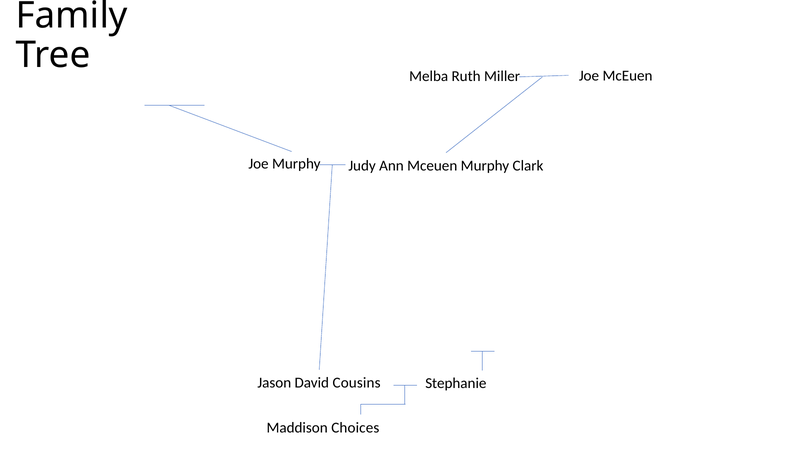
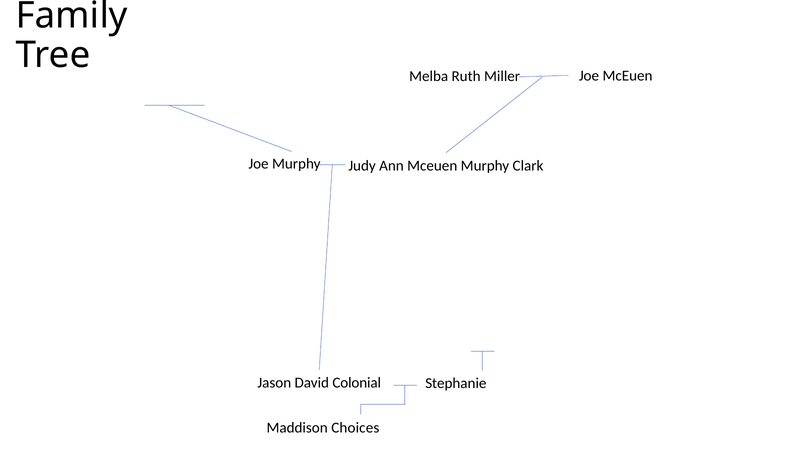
Cousins: Cousins -> Colonial (357, 383)
